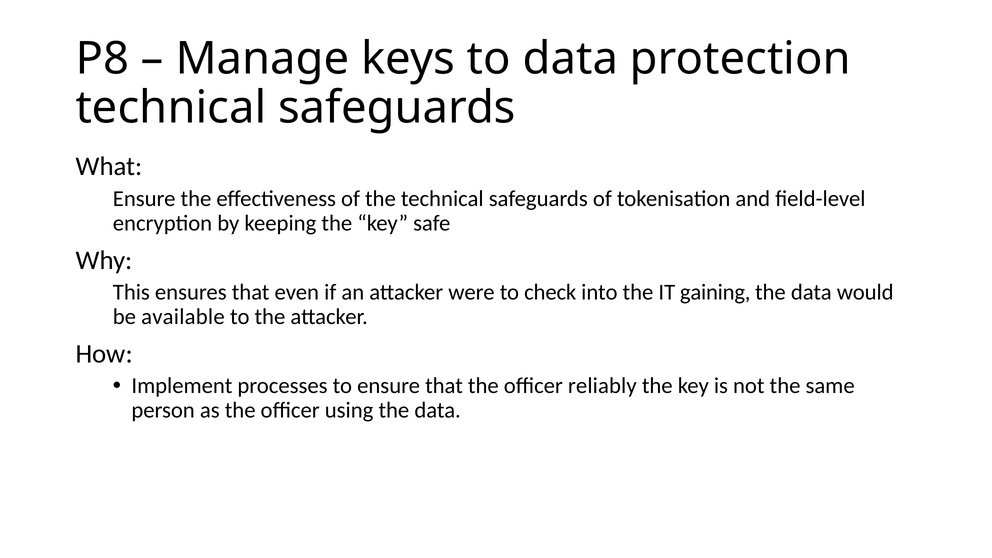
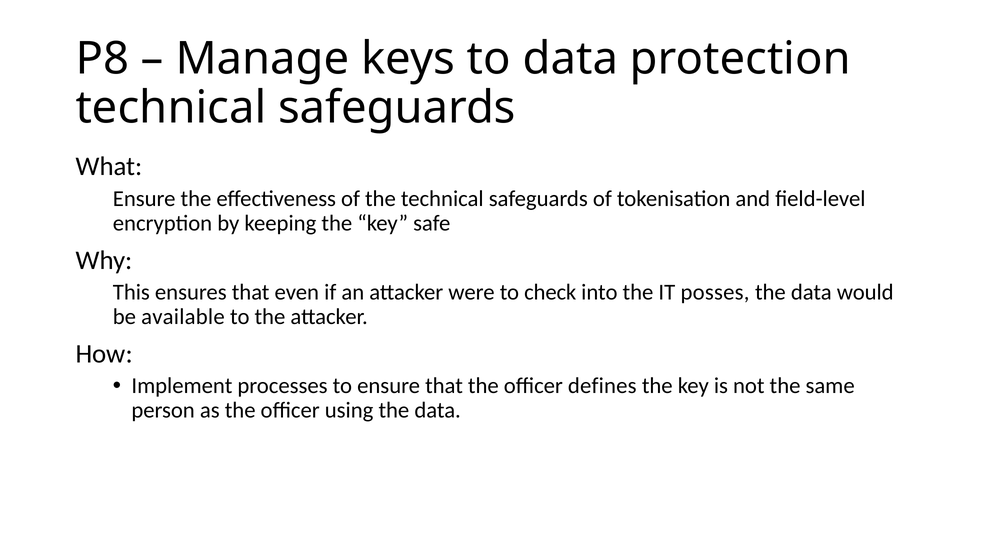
gaining: gaining -> posses (715, 292)
reliably: reliably -> defines (602, 386)
